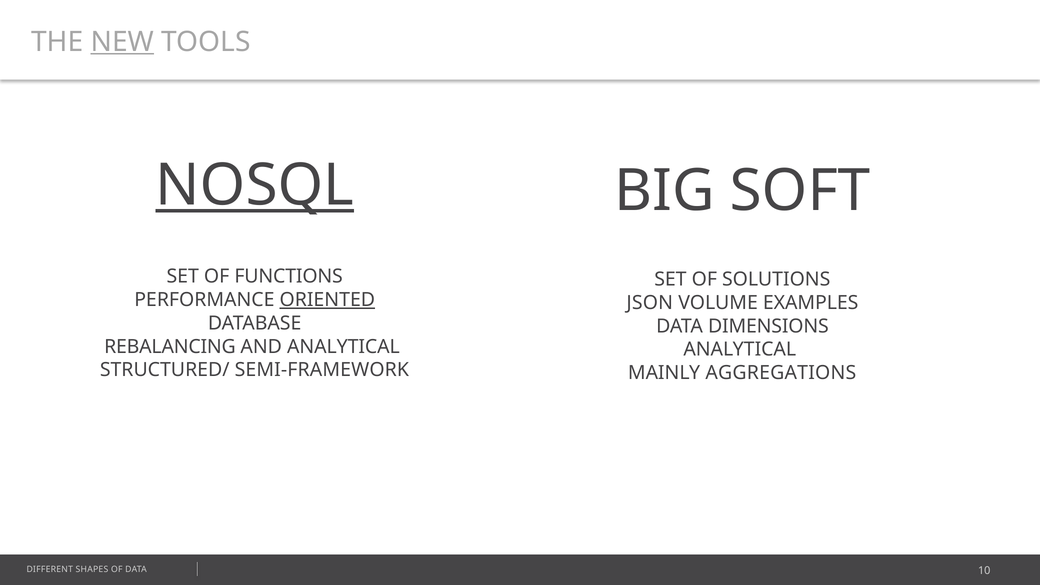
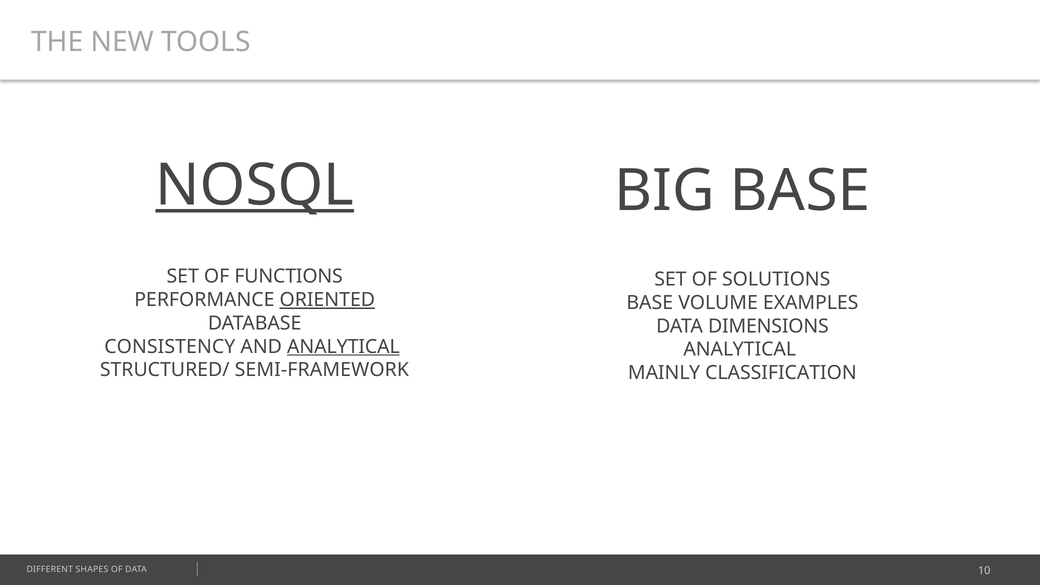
NEW underline: present -> none (122, 42)
BIG SOFT: SOFT -> BASE (800, 191)
JSON: JSON -> BASE (650, 303)
REBALANCING: REBALANCING -> CONSISTENCY (170, 347)
ANALYTICAL underline: none -> present (343, 347)
AGGREGATIONS: AGGREGATIONS -> CLASSIFICATION (781, 373)
